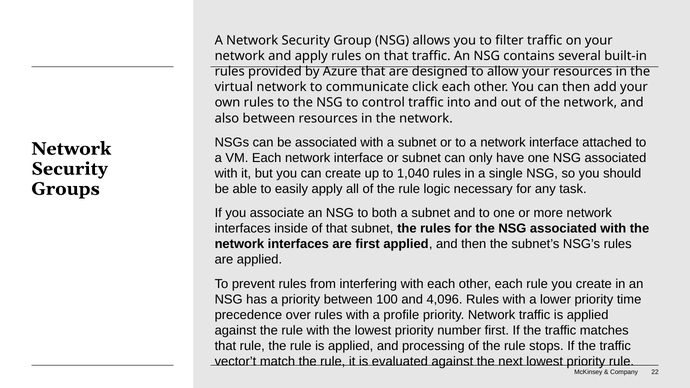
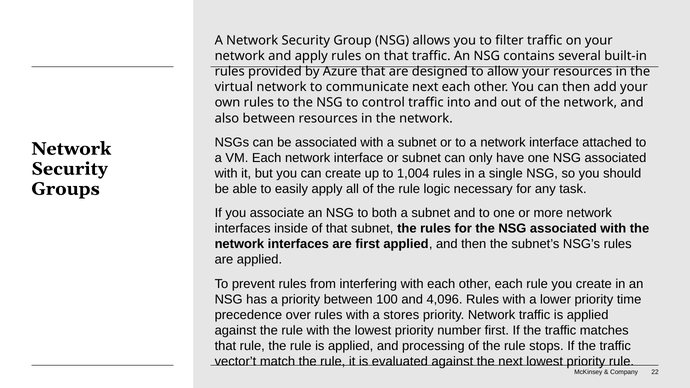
communicate click: click -> next (425, 87)
1,040: 1,040 -> 1,004 (413, 173)
profile: profile -> stores (401, 315)
